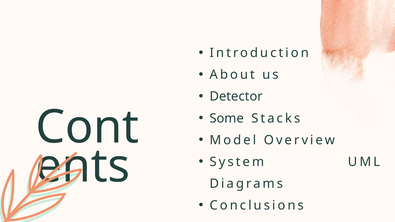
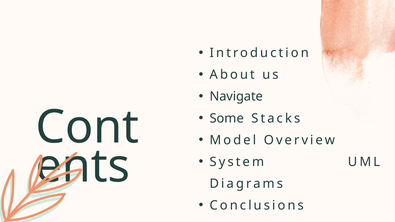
Detector: Detector -> Navigate (236, 97)
